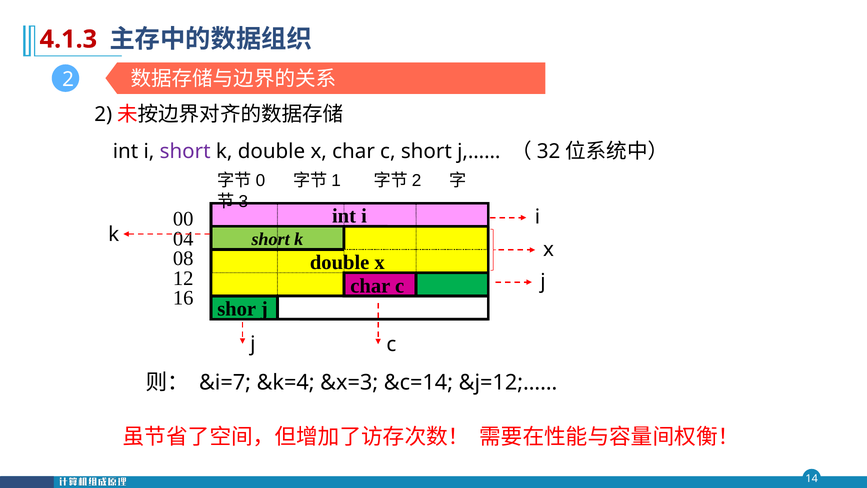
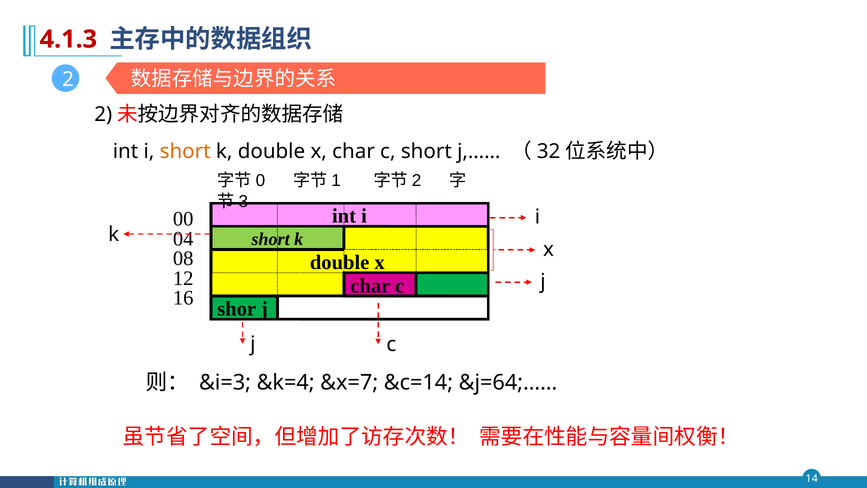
short colour: purple -> orange (185, 151)
&i=7: &i=7 -> &i=3 (225, 383)
&x=3: &x=3 -> &x=7 (349, 383)
&j=12;……: &j=12;…… -> &j=64;…… (508, 383)
